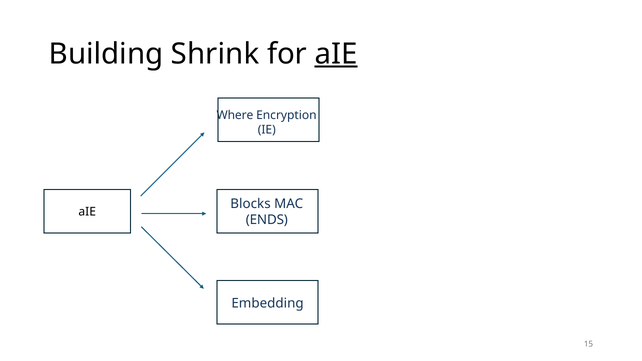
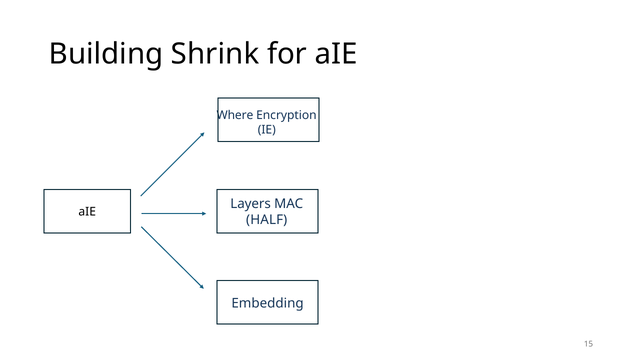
aIE underline: present -> none (336, 54)
Blocks: Blocks -> Layers (251, 204)
ENDS: ENDS -> HALF (267, 220)
